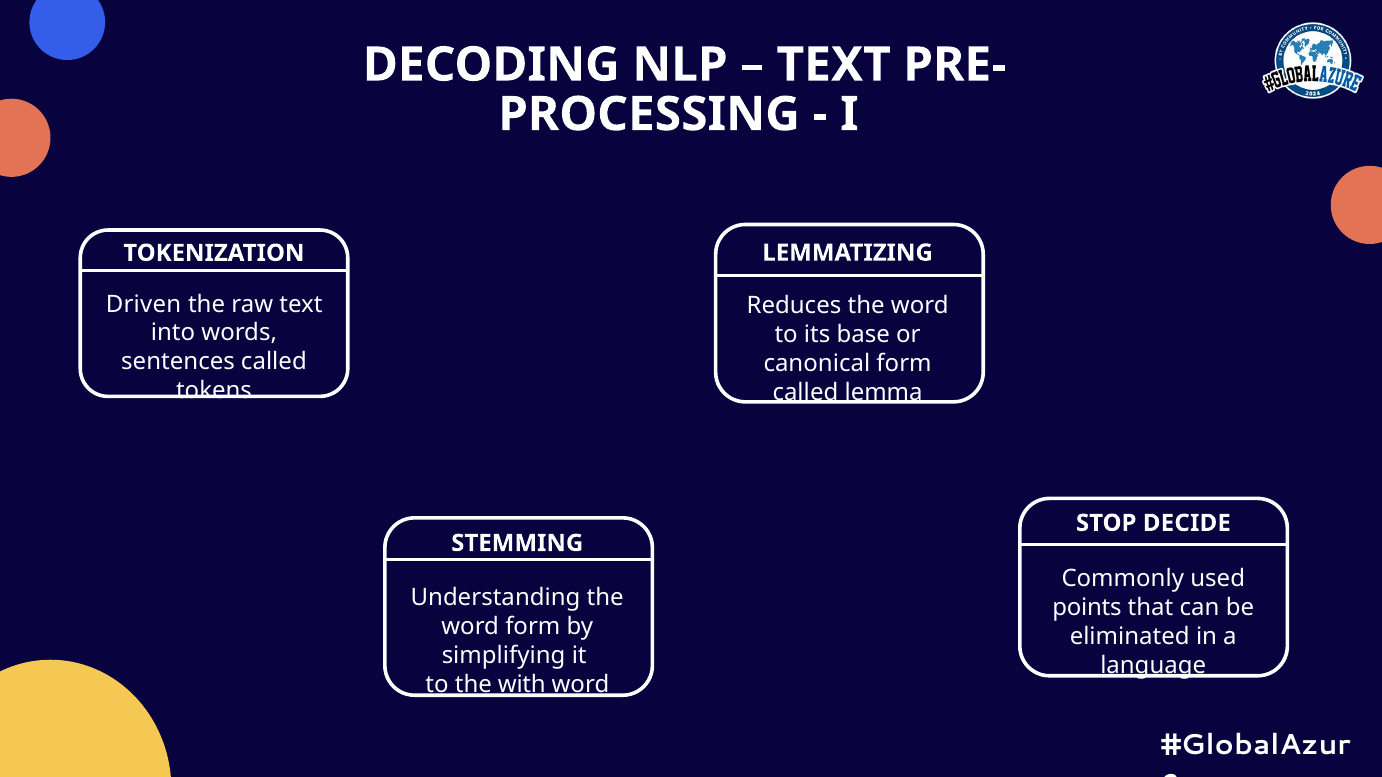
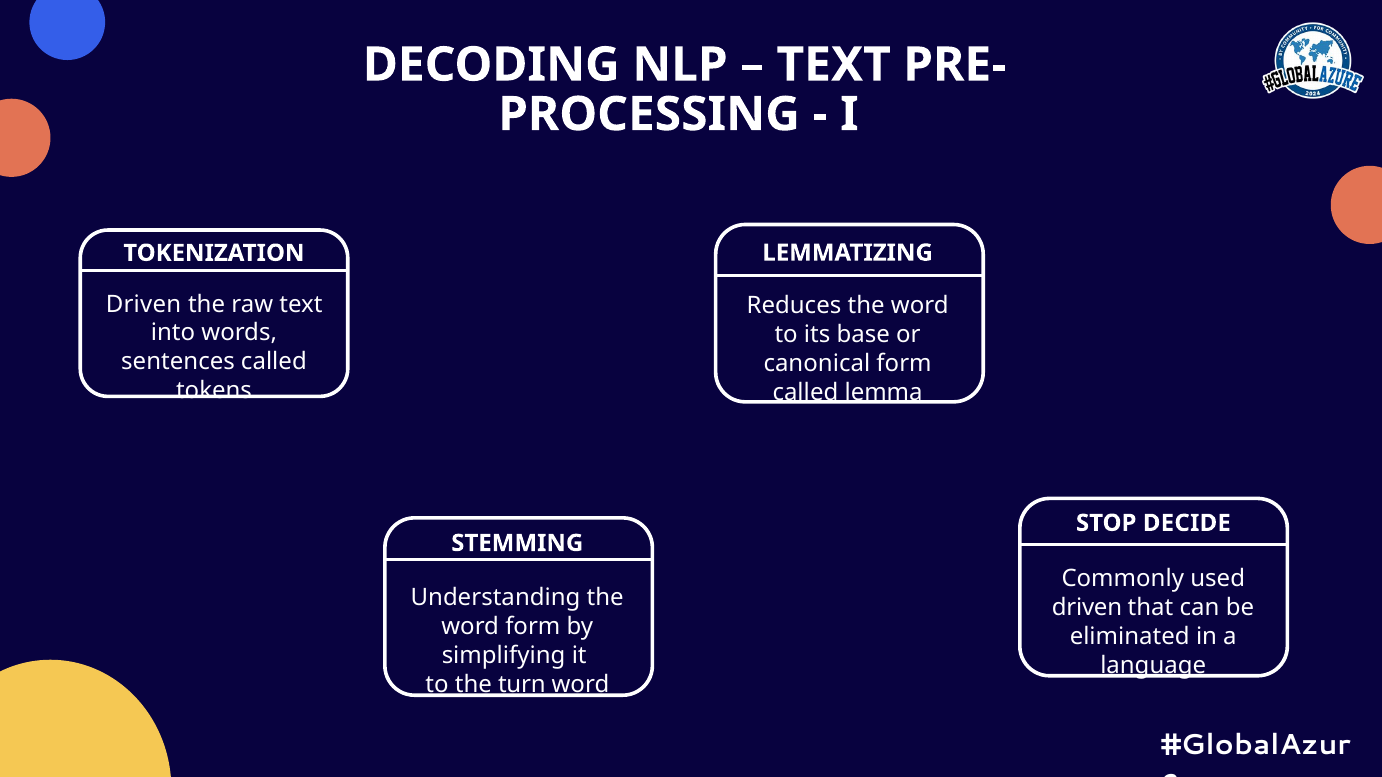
points: points -> driven (1087, 608)
with: with -> turn (522, 685)
